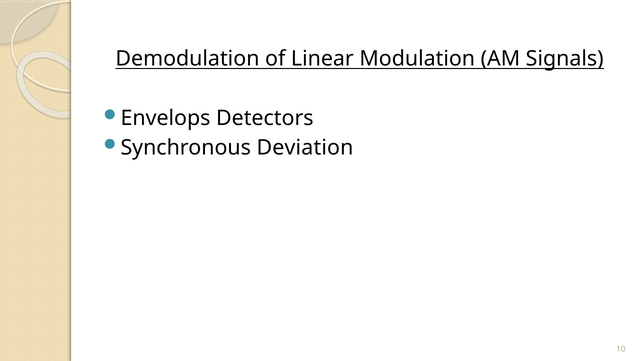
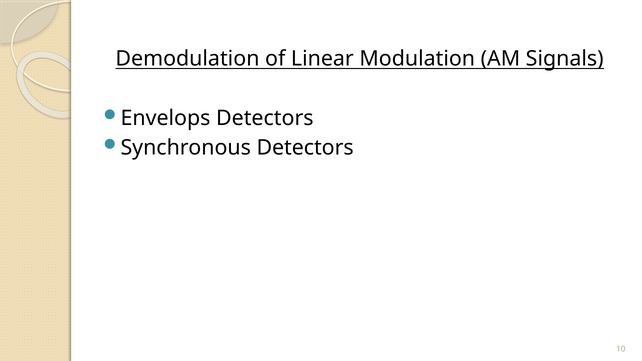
Synchronous Deviation: Deviation -> Detectors (305, 148)
